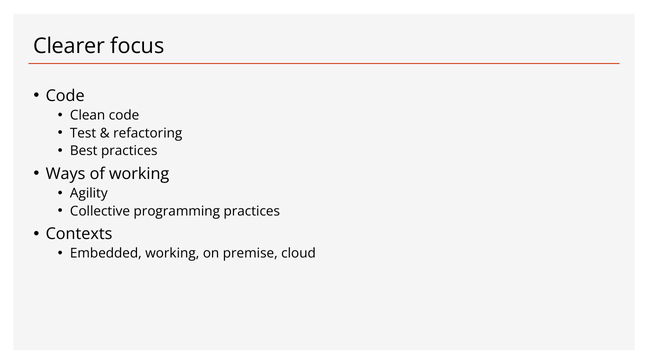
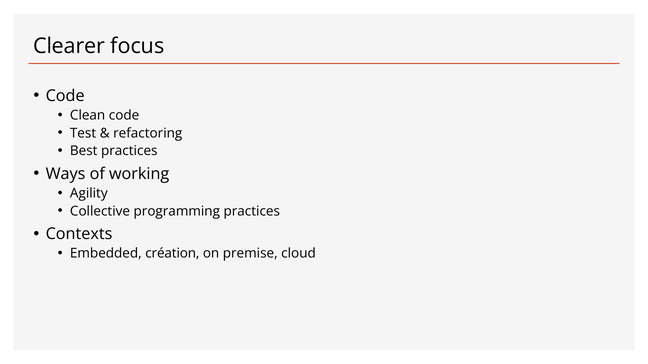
Embedded working: working -> création (172, 254)
